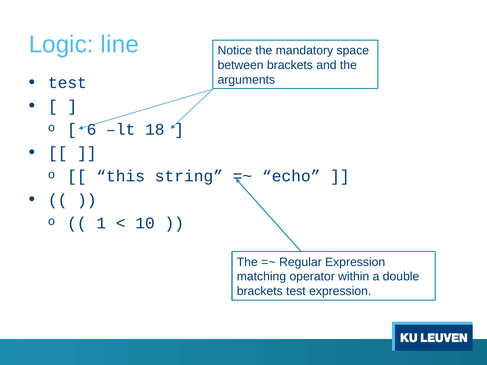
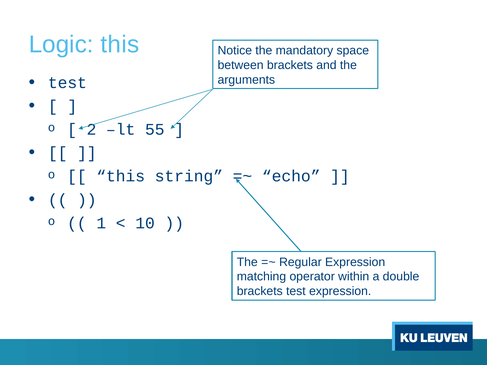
Logic line: line -> this (120, 45)
6: 6 -> 2 (91, 130)
18: 18 -> 55 (155, 130)
